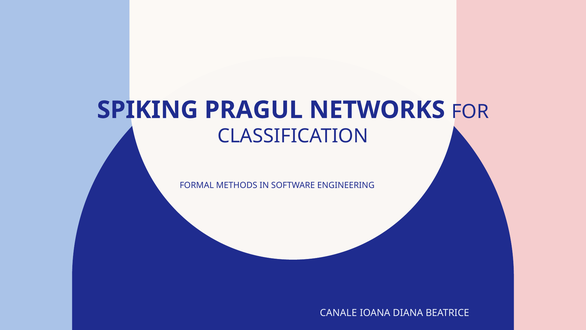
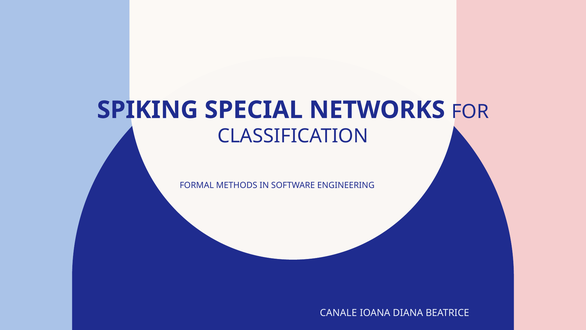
PRAGUL: PRAGUL -> SPECIAL (254, 110)
